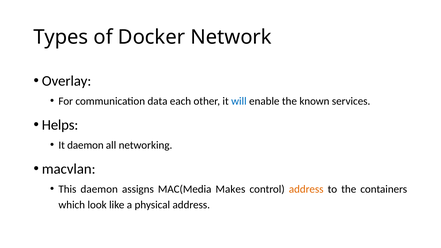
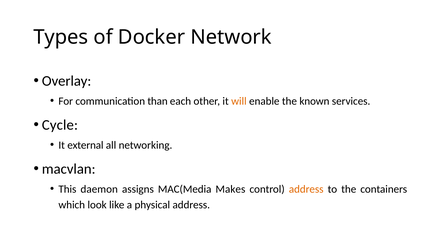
data: data -> than (158, 101)
will colour: blue -> orange (239, 101)
Helps: Helps -> Cycle (60, 125)
It daemon: daemon -> external (85, 145)
